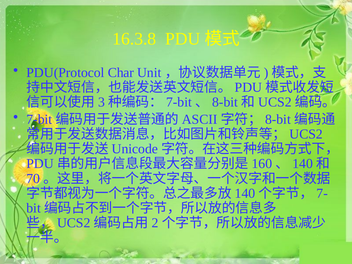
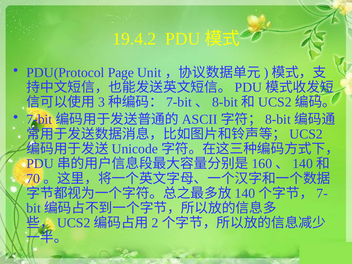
16.3.8: 16.3.8 -> 19.4.2 (134, 39)
Char: Char -> Page (121, 73)
